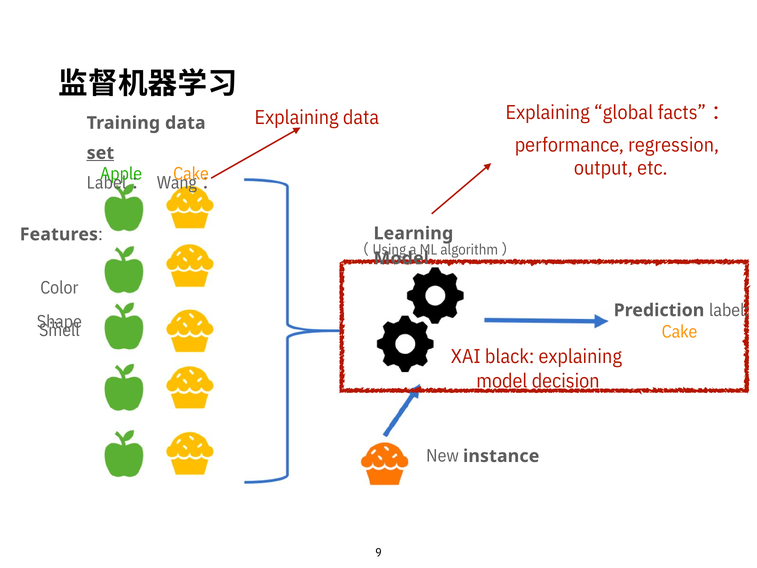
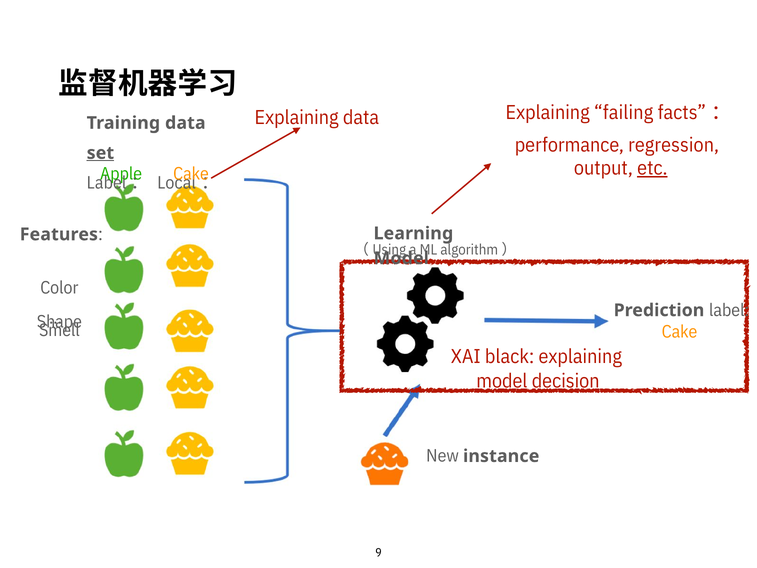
global: global -> failing (624, 113)
etc underline: none -> present (652, 168)
Wang: Wang -> Local (177, 183)
